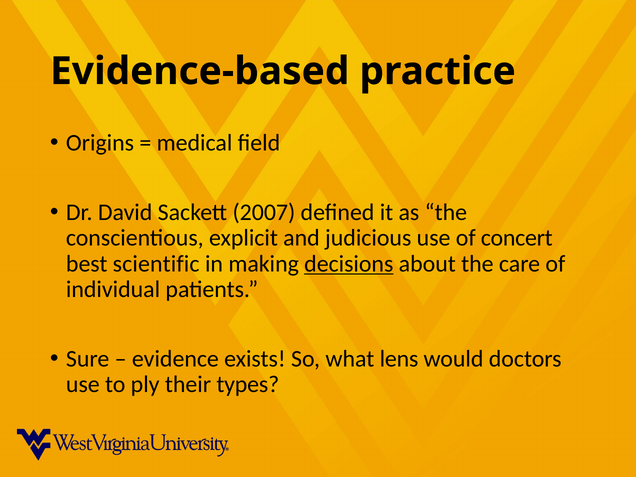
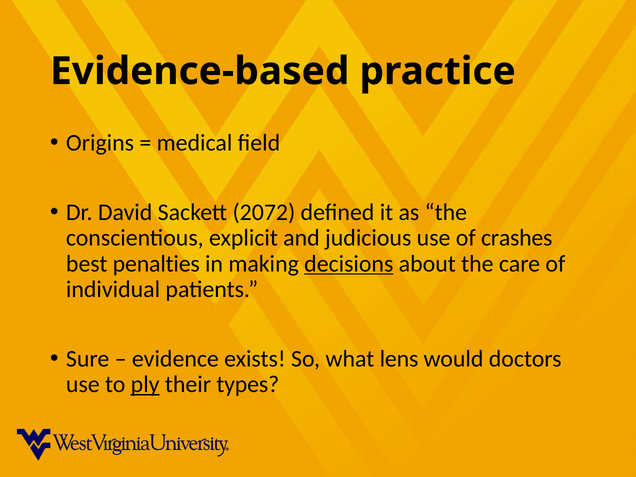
2007: 2007 -> 2072 (264, 212)
concert: concert -> crashes (517, 238)
scientific: scientific -> penalties (156, 264)
ply underline: none -> present (145, 385)
